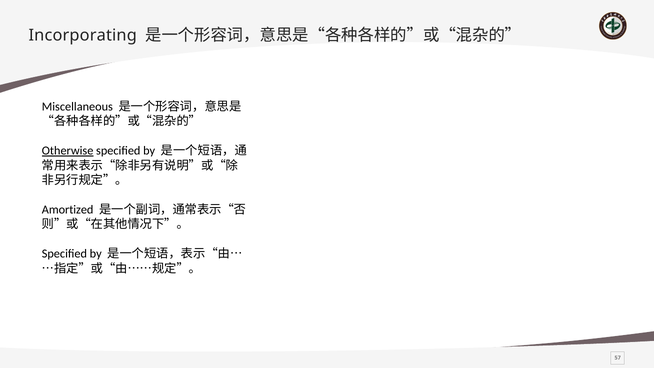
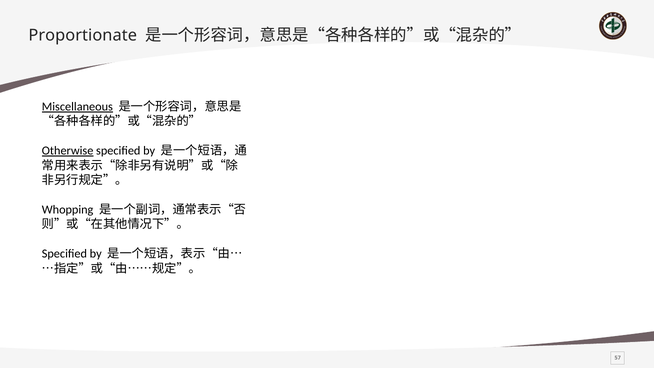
Incorporating: Incorporating -> Proportionate (83, 35)
Miscellaneous underline: none -> present (77, 107)
Amortized: Amortized -> Whopping (68, 210)
